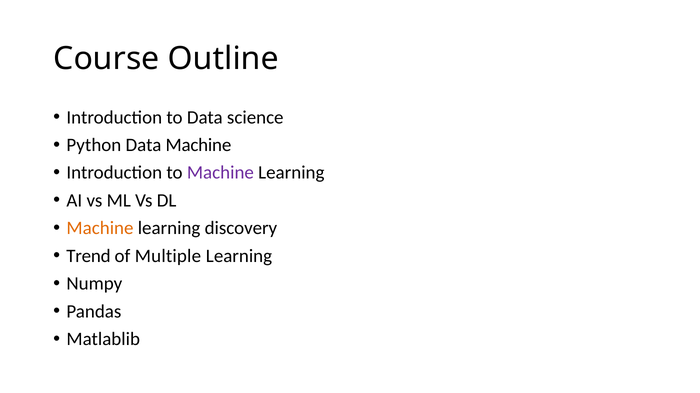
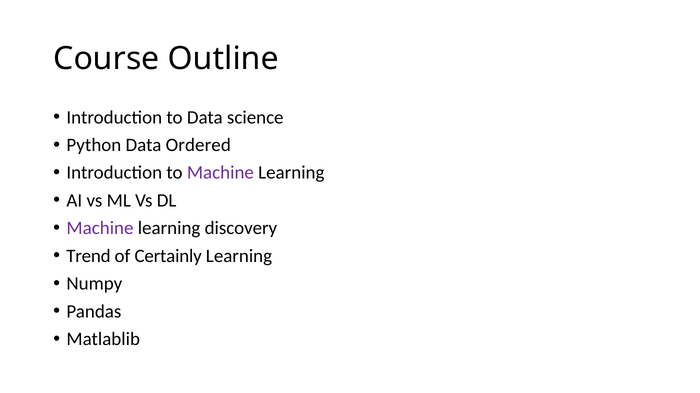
Data Machine: Machine -> Ordered (198, 145)
Machine colour: orange -> purple (100, 229)
Multiple: Multiple -> Certainly (168, 256)
